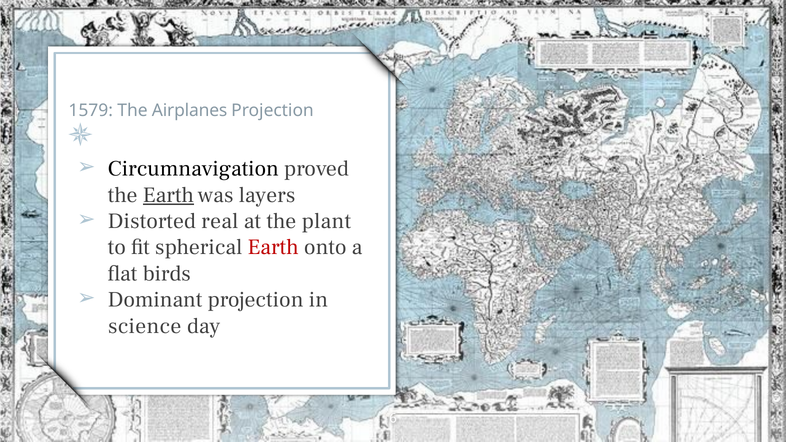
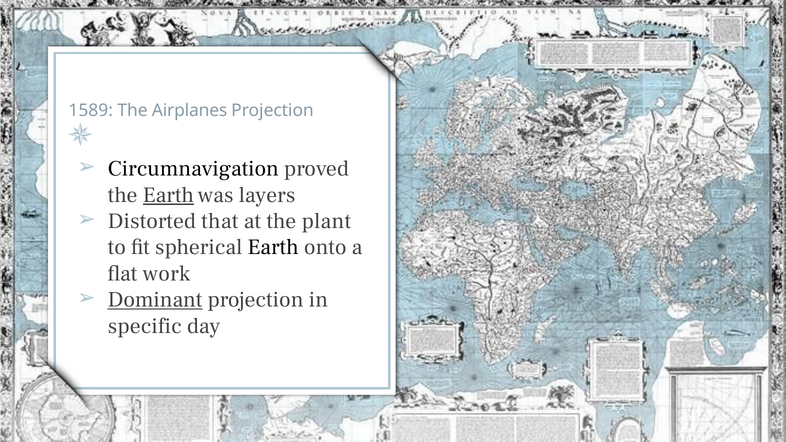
1579: 1579 -> 1589 (91, 111)
real: real -> that (220, 221)
Earth colour: red -> black (273, 247)
birds: birds -> work (166, 274)
Dominant underline: none -> present (155, 300)
science: science -> specific (145, 326)
